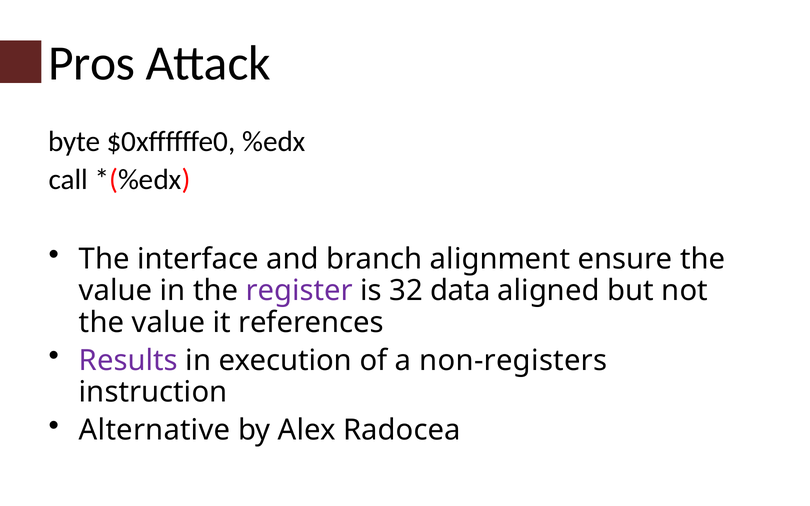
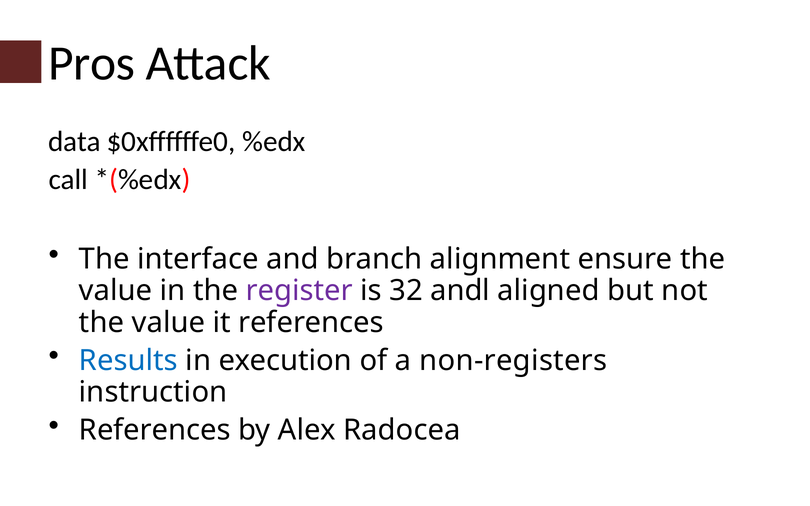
byte: byte -> data (74, 142)
data: data -> andl (460, 291)
Results colour: purple -> blue (128, 361)
Alternative: Alternative -> References (155, 430)
